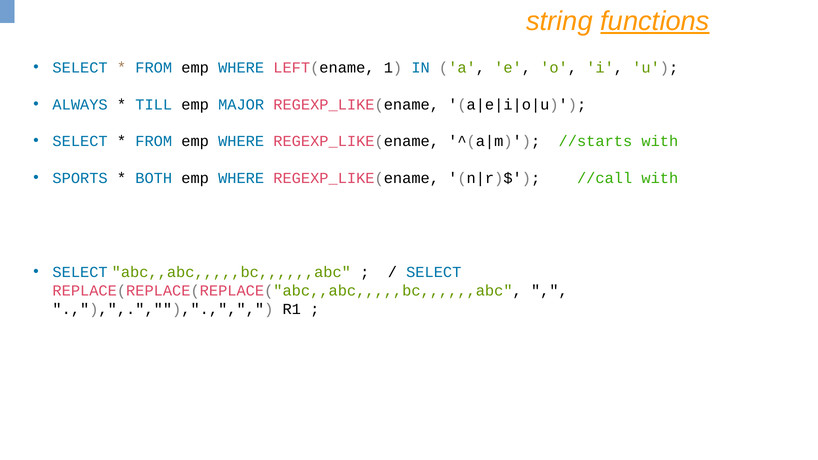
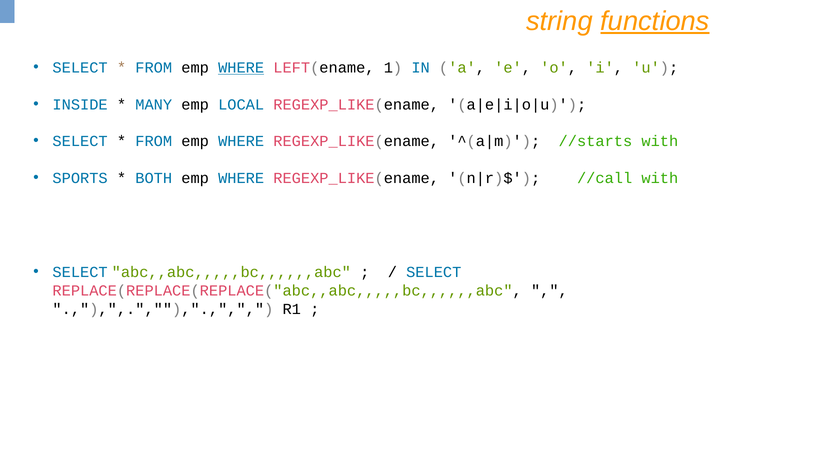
WHERE underline: none -> present (241, 68)
ALWAYS: ALWAYS -> INSIDE (80, 104)
TILL: TILL -> MANY (154, 104)
MAJOR: MAJOR -> LOCAL (241, 104)
